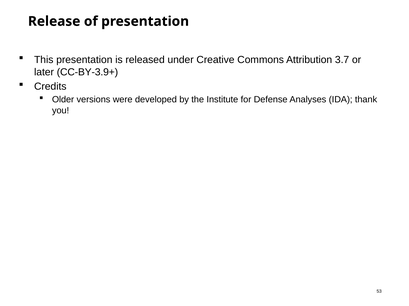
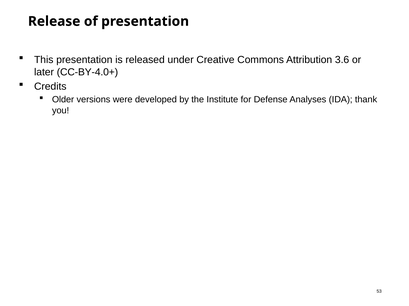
3.7: 3.7 -> 3.6 (342, 60)
CC-BY-3.9+: CC-BY-3.9+ -> CC-BY-4.0+ (87, 72)
